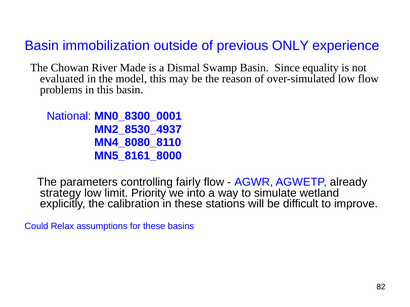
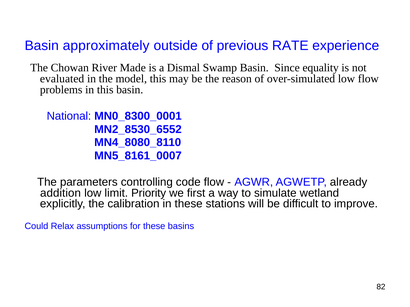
immobilization: immobilization -> approximately (106, 46)
ONLY: ONLY -> RATE (290, 46)
MN2_8530_4937: MN2_8530_4937 -> MN2_8530_6552 (138, 129)
MN5_8161_8000: MN5_8161_8000 -> MN5_8161_0007 (138, 156)
fairly: fairly -> code (188, 182)
strategy: strategy -> addition (61, 193)
into: into -> first (196, 193)
